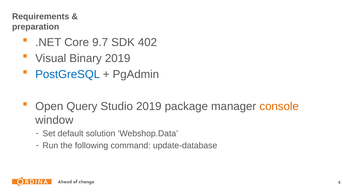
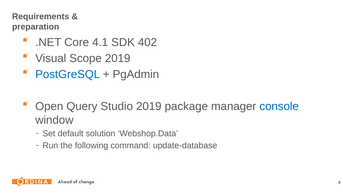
9.7: 9.7 -> 4.1 (100, 42)
Binary: Binary -> Scope (86, 58)
console colour: orange -> blue (279, 106)
